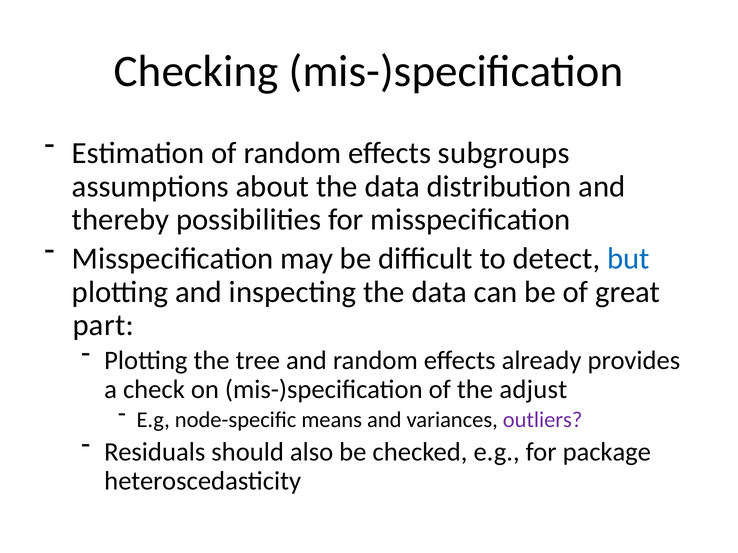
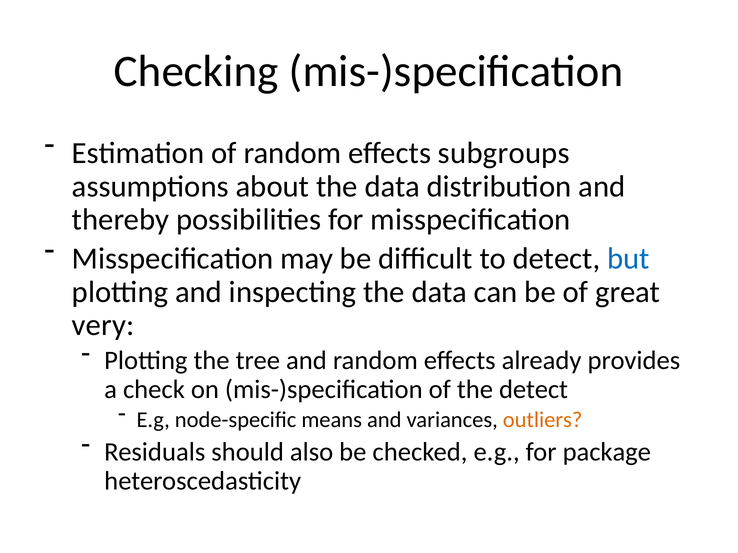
part: part -> very (103, 325)
the adjust: adjust -> detect (534, 390)
outliers colour: purple -> orange (543, 420)
